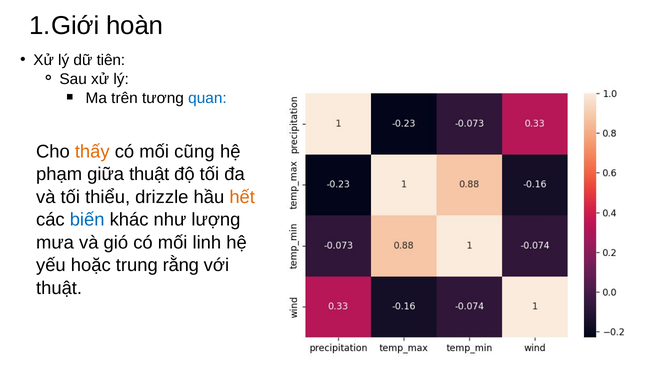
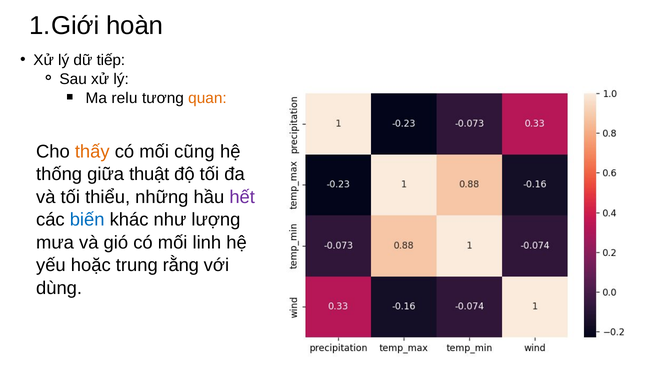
tiên: tiên -> tiếp (111, 60)
trên: trên -> relu (124, 98)
quan colour: blue -> orange (207, 98)
phạm: phạm -> thống (59, 174)
drizzle: drizzle -> những (162, 197)
hết colour: orange -> purple (242, 197)
thuật: thuật -> dùng (59, 288)
